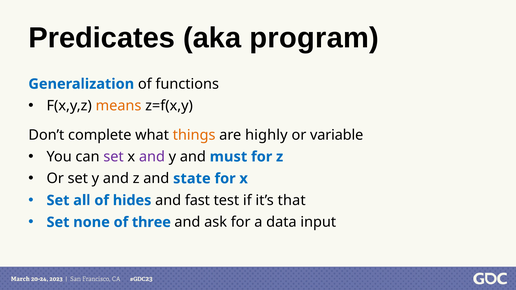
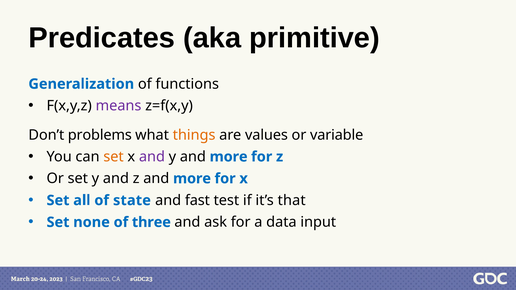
program: program -> primitive (314, 38)
means colour: orange -> purple (119, 106)
complete: complete -> problems (100, 135)
highly: highly -> values (266, 135)
set colour: purple -> orange (114, 157)
y and must: must -> more (229, 157)
z and state: state -> more (192, 179)
hides: hides -> state (132, 201)
